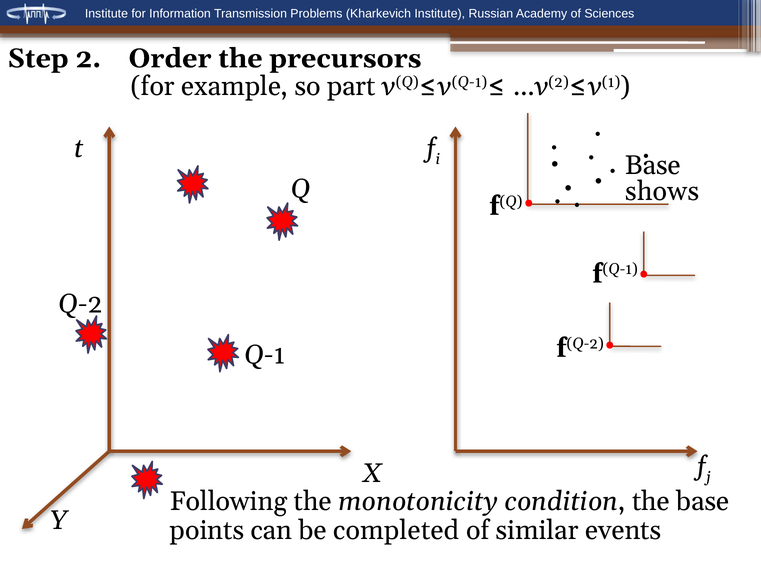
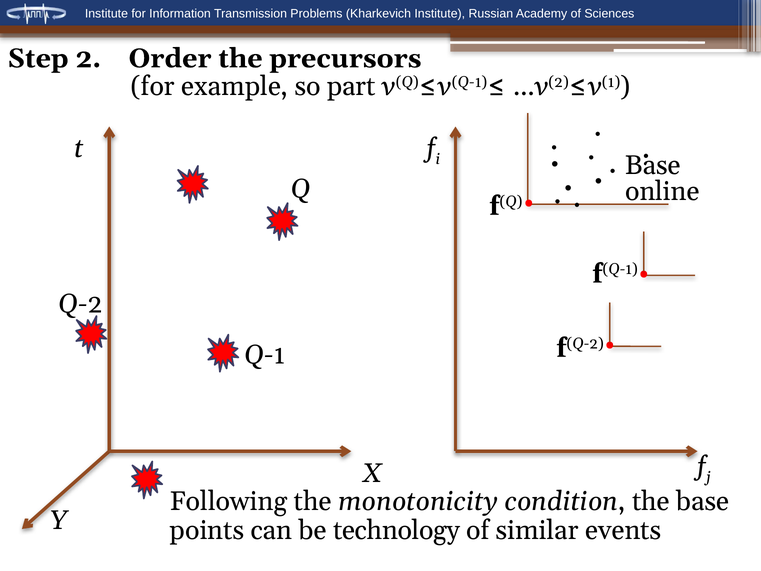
shows: shows -> online (662, 191)
completed: completed -> technology (397, 531)
